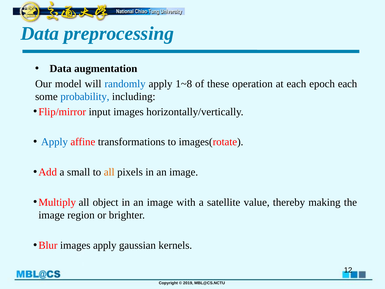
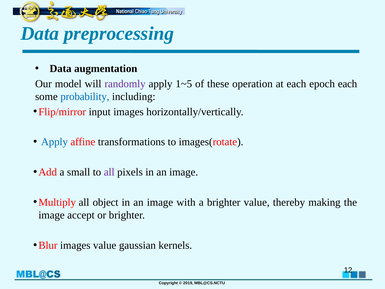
randomly colour: blue -> purple (125, 84)
1~8: 1~8 -> 1~5 (184, 84)
all colour: orange -> purple (109, 172)
a satellite: satellite -> brighter (224, 202)
region: region -> accept (81, 215)
images apply: apply -> value (105, 245)
